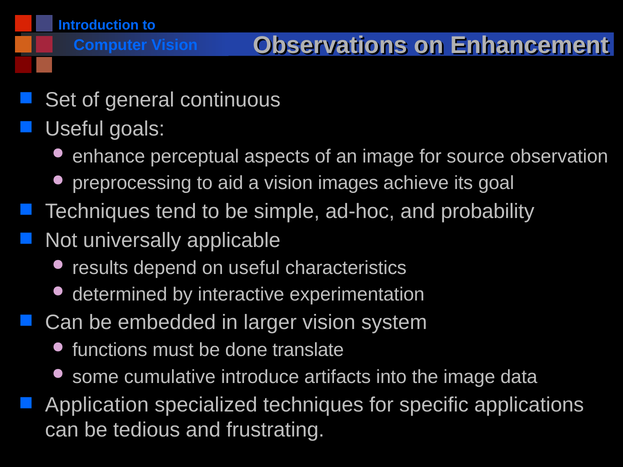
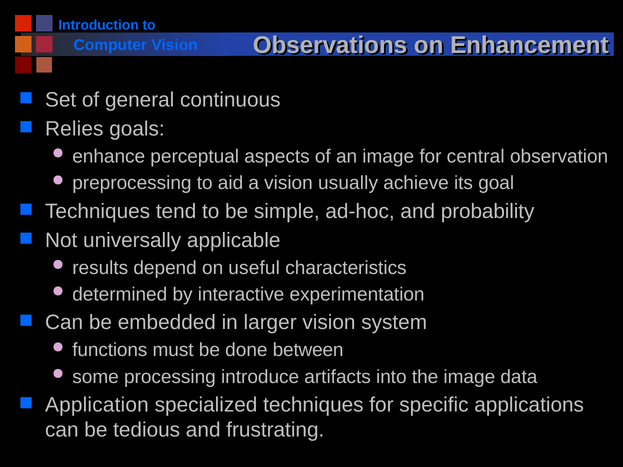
Useful: Useful -> Relies (74, 129)
source: source -> central (476, 157)
images: images -> usually (348, 183)
translate: translate -> between (308, 350)
cumulative: cumulative -> processing (170, 377)
